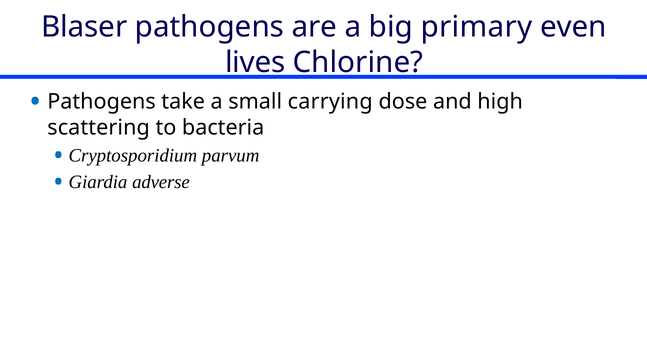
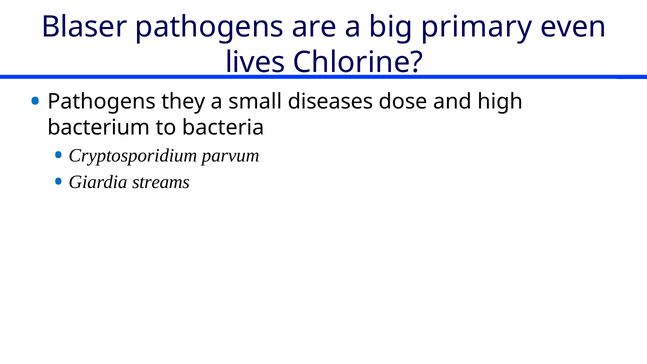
take: take -> they (183, 102)
carrying: carrying -> diseases (330, 102)
scattering: scattering -> bacterium (99, 128)
adverse: adverse -> streams (161, 182)
